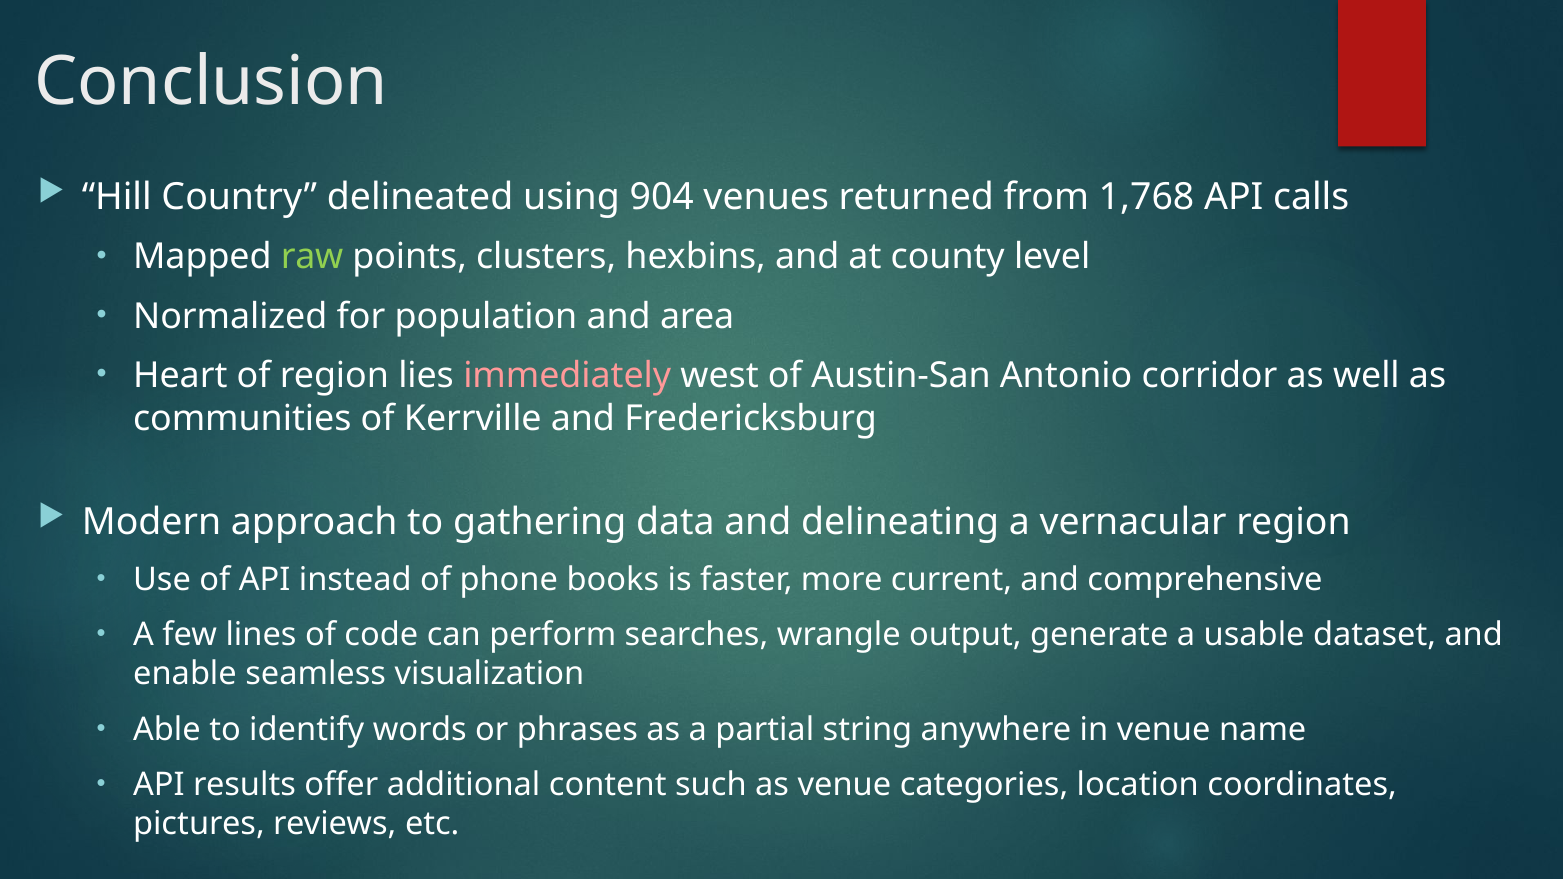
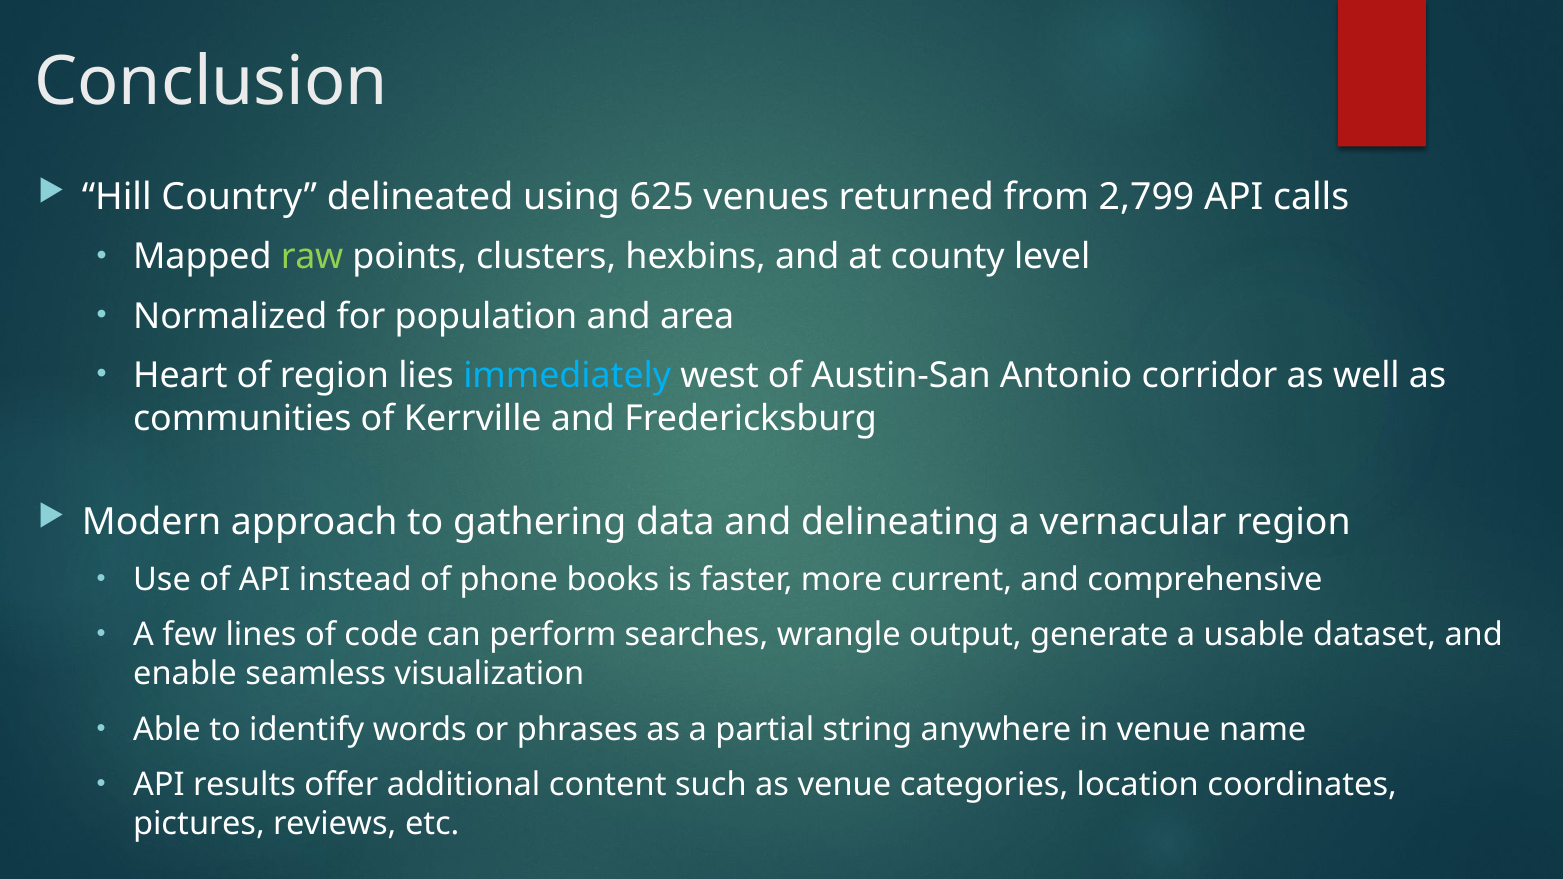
904: 904 -> 625 (662, 197)
1,768: 1,768 -> 2,799 (1147, 197)
immediately colour: pink -> light blue (567, 376)
